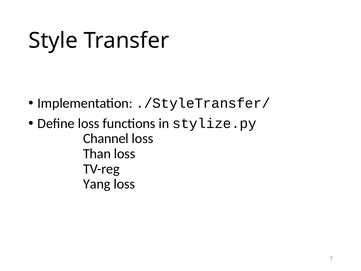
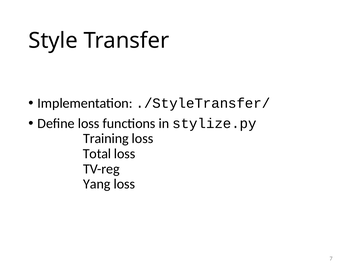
Channel: Channel -> Training (106, 138)
Than: Than -> Total (97, 154)
